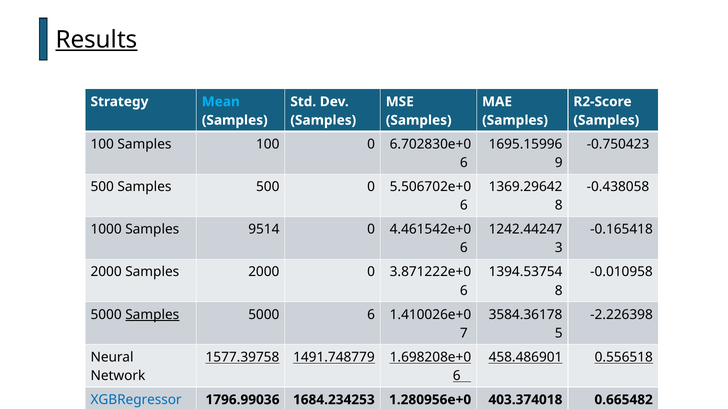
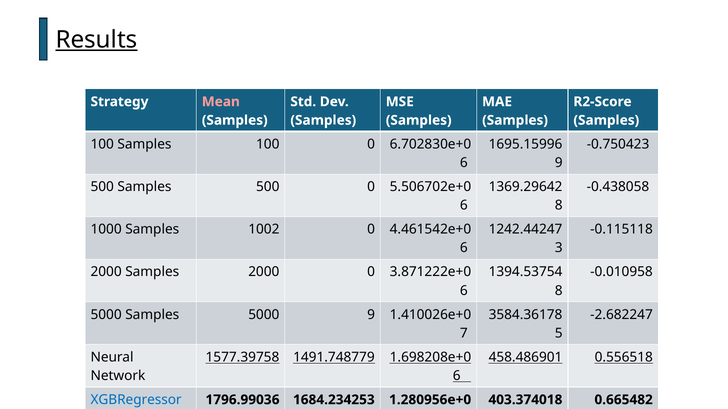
Mean colour: light blue -> pink (221, 102)
9514: 9514 -> 1002 (264, 230)
-0.165418: -0.165418 -> -0.115118 (622, 230)
Samples underline: present -> none (152, 315)
5000 6: 6 -> 9 (371, 315)
-2.226398: -2.226398 -> -2.682247 (622, 315)
